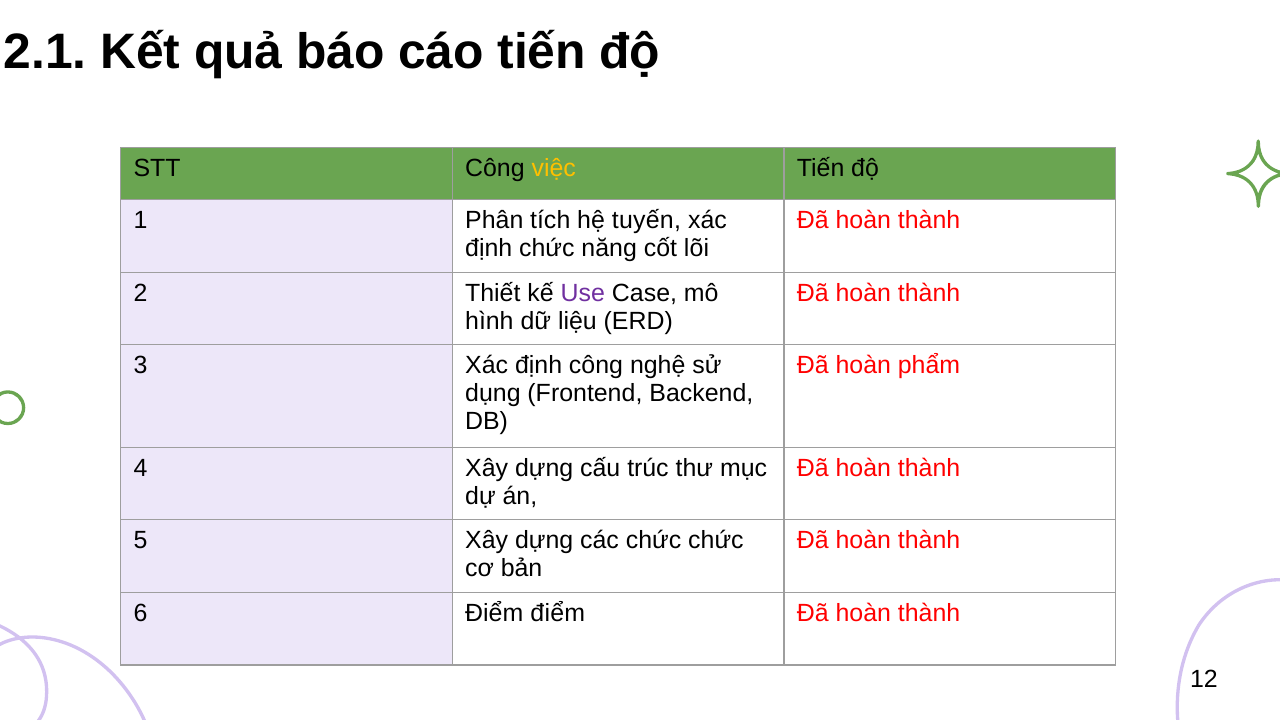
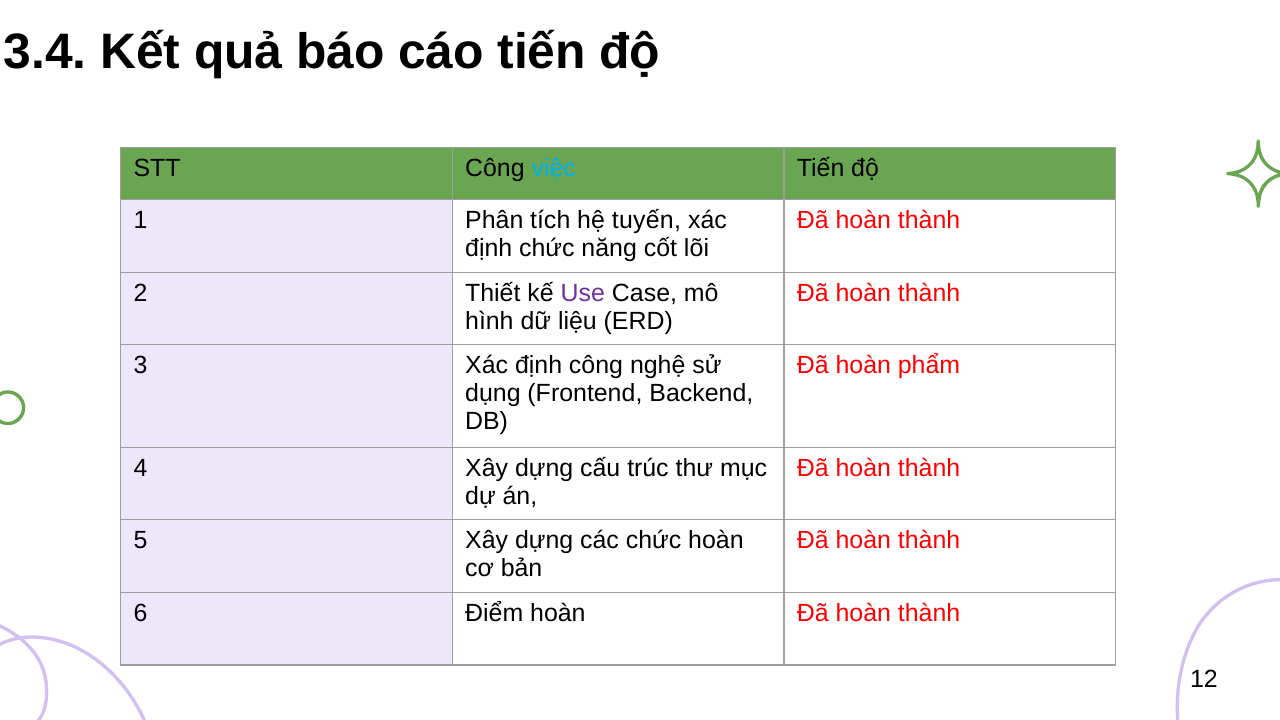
2.1: 2.1 -> 3.4 (45, 52)
việc colour: yellow -> light blue (554, 168)
chức chức: chức -> hoàn (716, 541)
Điểm điểm: điểm -> hoàn (558, 613)
